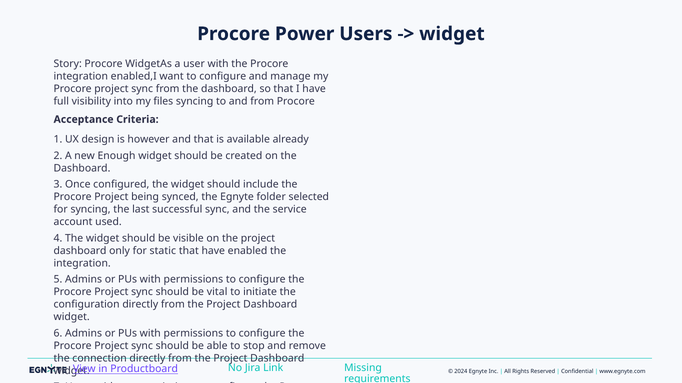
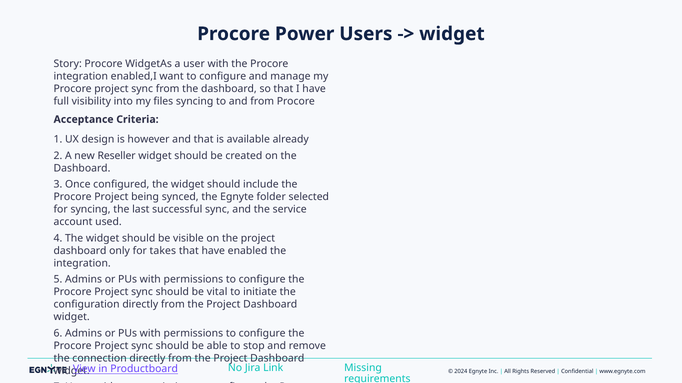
Enough: Enough -> Reseller (117, 156)
static: static -> takes (163, 251)
